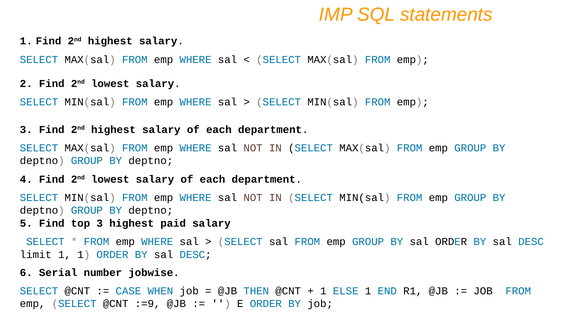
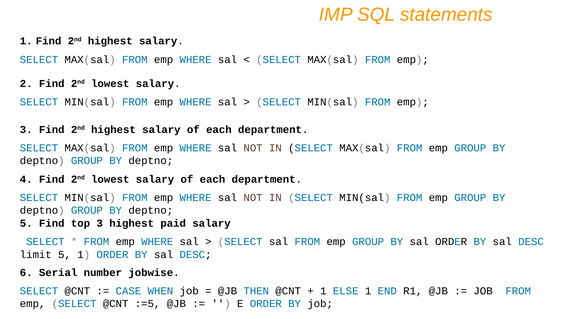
limit 1: 1 -> 5 (65, 255)
:=9: :=9 -> :=5 (148, 304)
